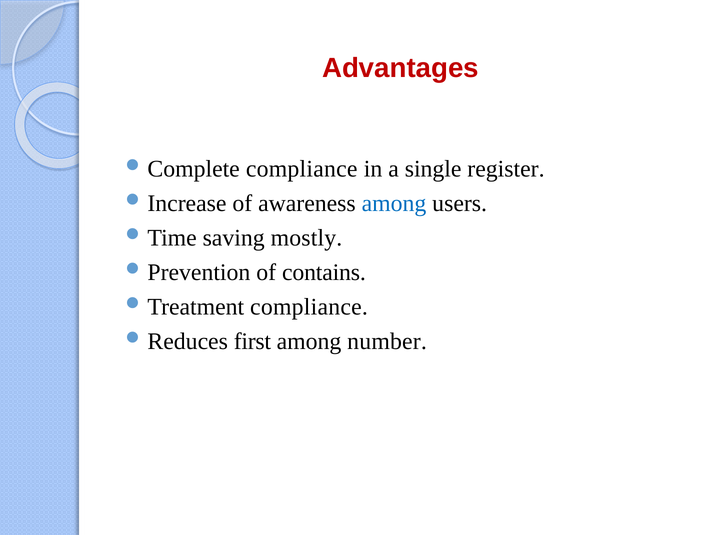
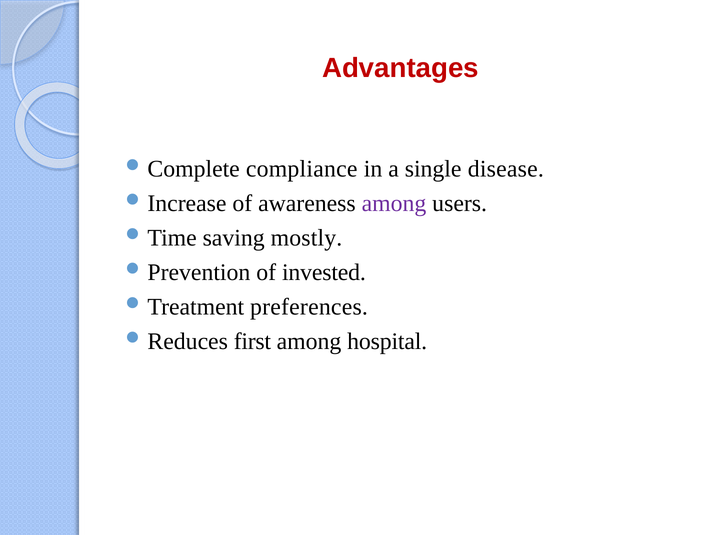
register: register -> disease (506, 169)
among colour: blue -> purple (394, 203)
contains: contains -> invested (324, 272)
compliance: compliance -> preferences (309, 307)
number: number -> hospital (387, 341)
